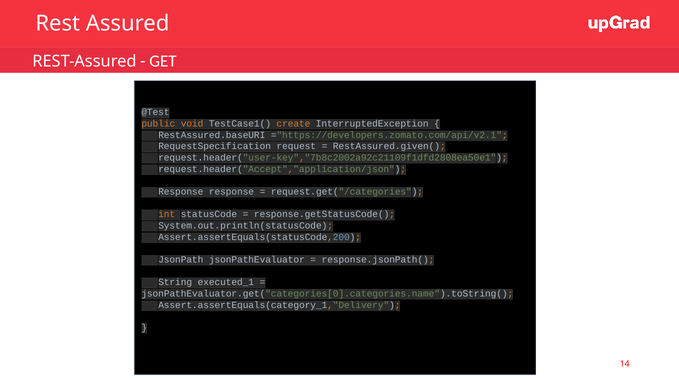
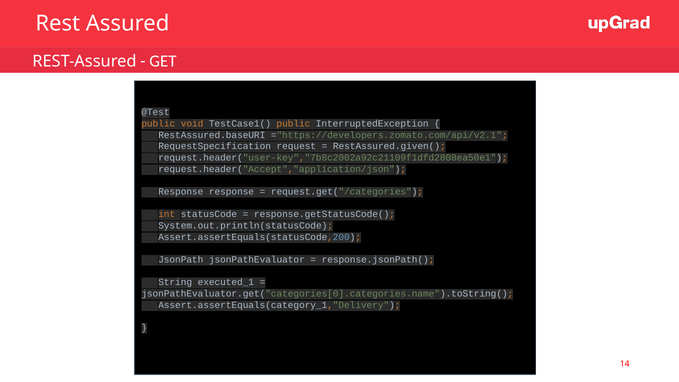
TestCase1( create: create -> public (293, 124)
